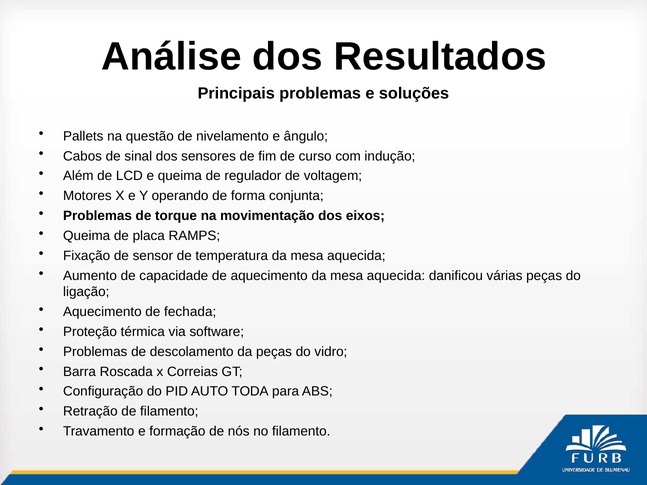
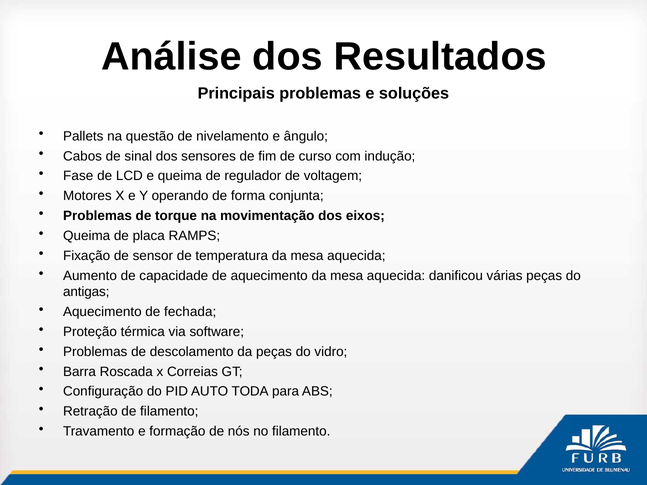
Além: Além -> Fase (78, 176)
ligação: ligação -> antigas (86, 292)
